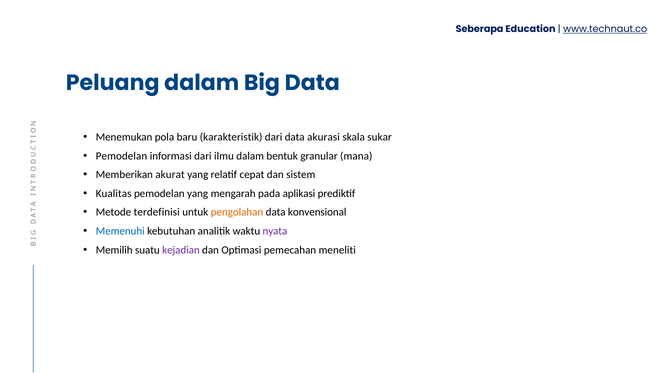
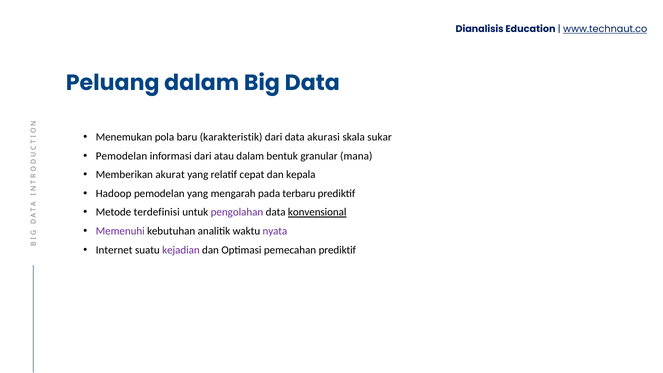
Seberapa: Seberapa -> Dianalisis (480, 29)
ilmu: ilmu -> atau (224, 156)
sistem: sistem -> kepala (301, 175)
Kualitas: Kualitas -> Hadoop (114, 193)
aplikasi: aplikasi -> terbaru (299, 193)
pengolahan colour: orange -> purple (237, 212)
konvensional underline: none -> present (317, 212)
Memenuhi colour: blue -> purple (120, 231)
Memilih: Memilih -> Internet (114, 250)
pemecahan meneliti: meneliti -> prediktif (337, 250)
